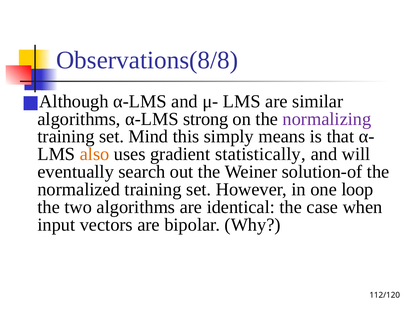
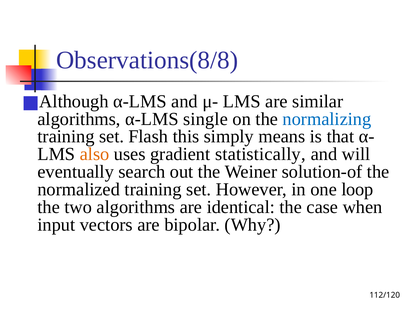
strong: strong -> single (206, 119)
normalizing colour: purple -> blue (327, 119)
Mind: Mind -> Flash (148, 136)
